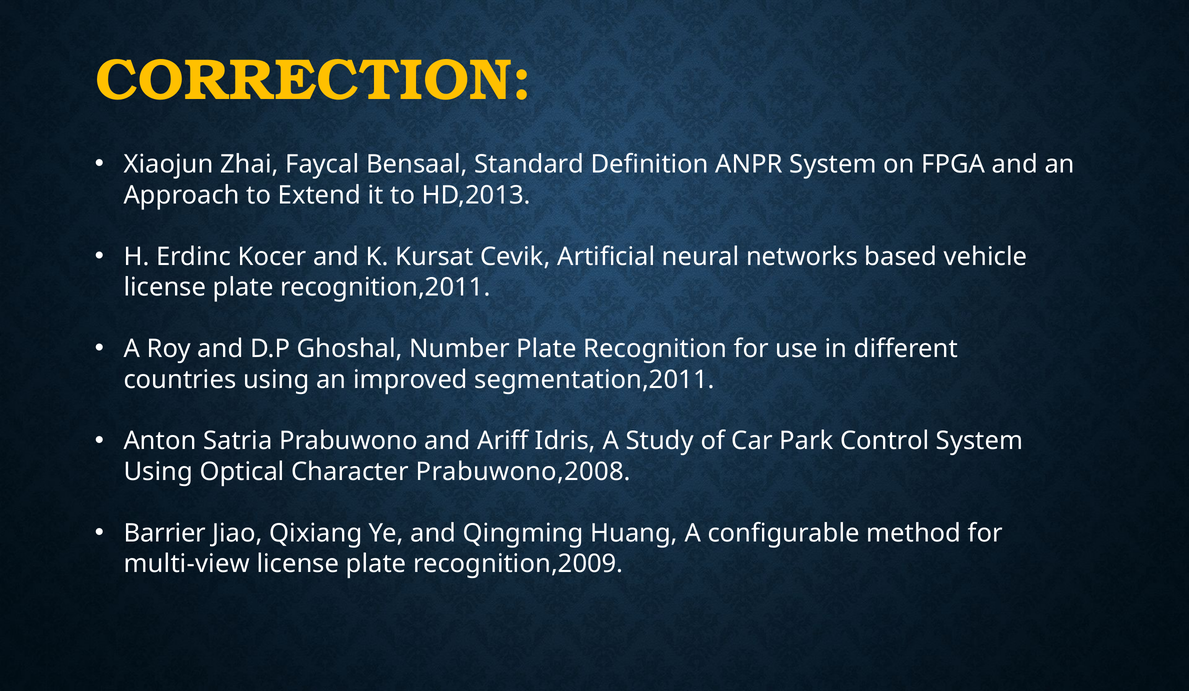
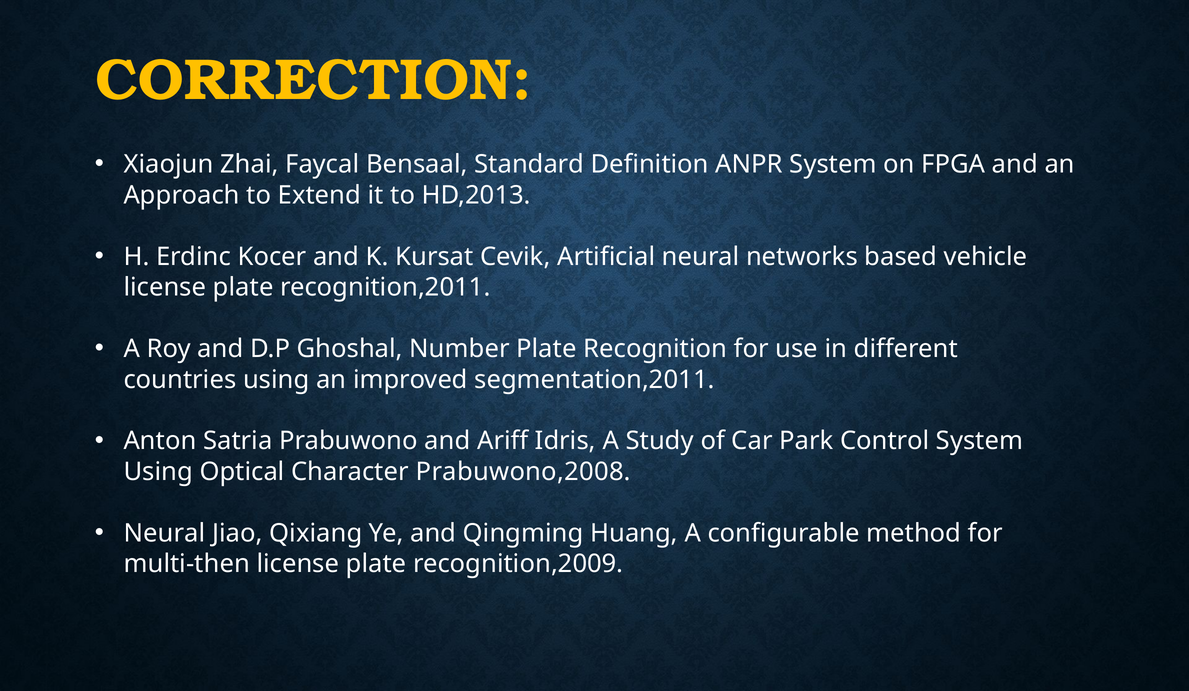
Barrier: Barrier -> Neural (165, 533)
multi-view: multi-view -> multi-then (187, 564)
